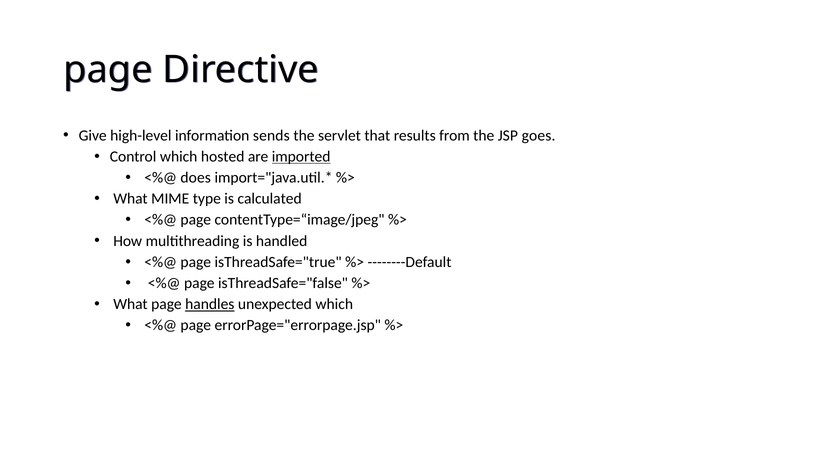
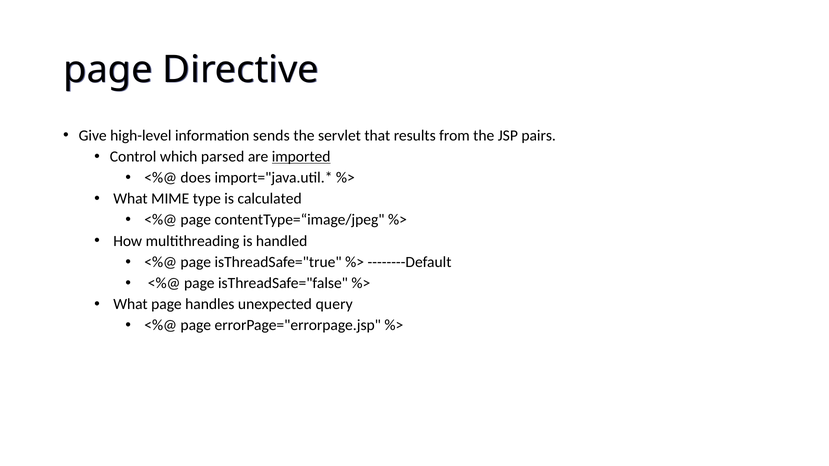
goes: goes -> pairs (539, 136)
hosted: hosted -> parsed (223, 157)
handles underline: present -> none (210, 304)
unexpected which: which -> query (334, 304)
